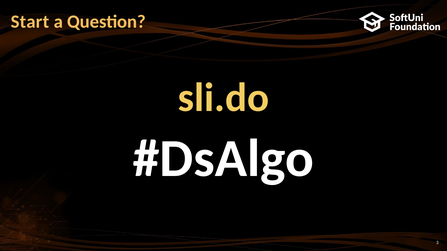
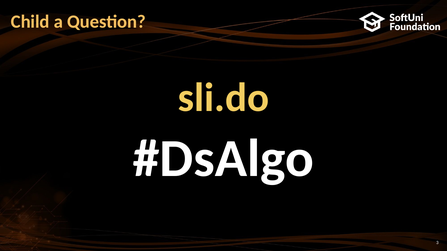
Start: Start -> Child (30, 22)
